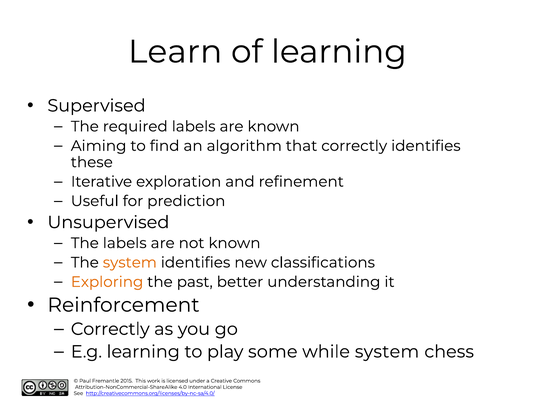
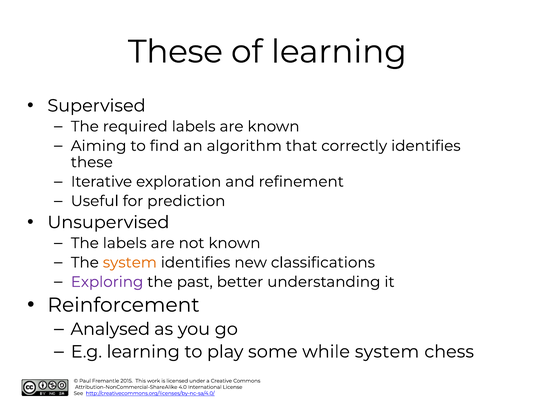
Learn: Learn -> These (175, 52)
Exploring colour: orange -> purple (107, 282)
Correctly: Correctly -> Analysed (110, 329)
